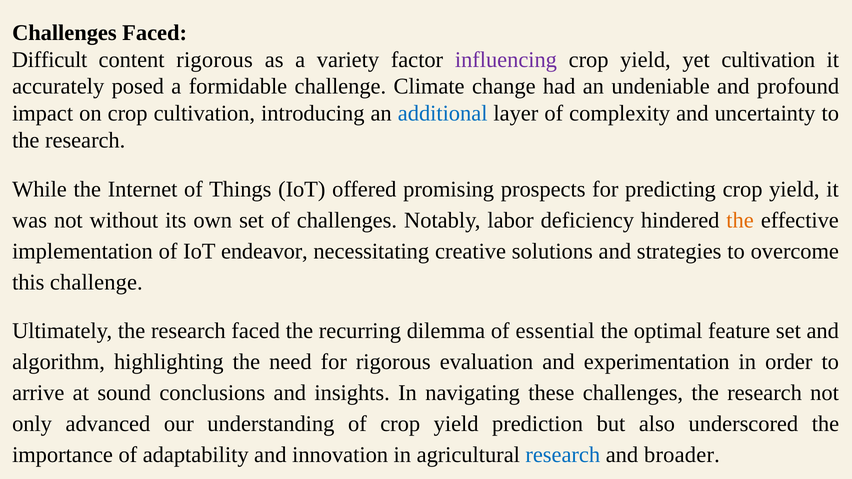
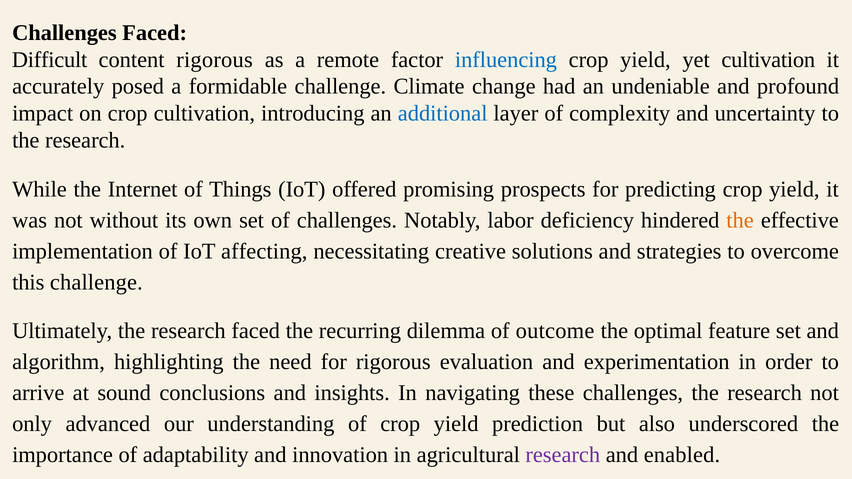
variety: variety -> remote (348, 60)
influencing colour: purple -> blue (506, 60)
endeavor: endeavor -> affecting (264, 251)
essential: essential -> outcome (555, 331)
research colour: blue -> purple (563, 455)
broader: broader -> enabled (682, 455)
